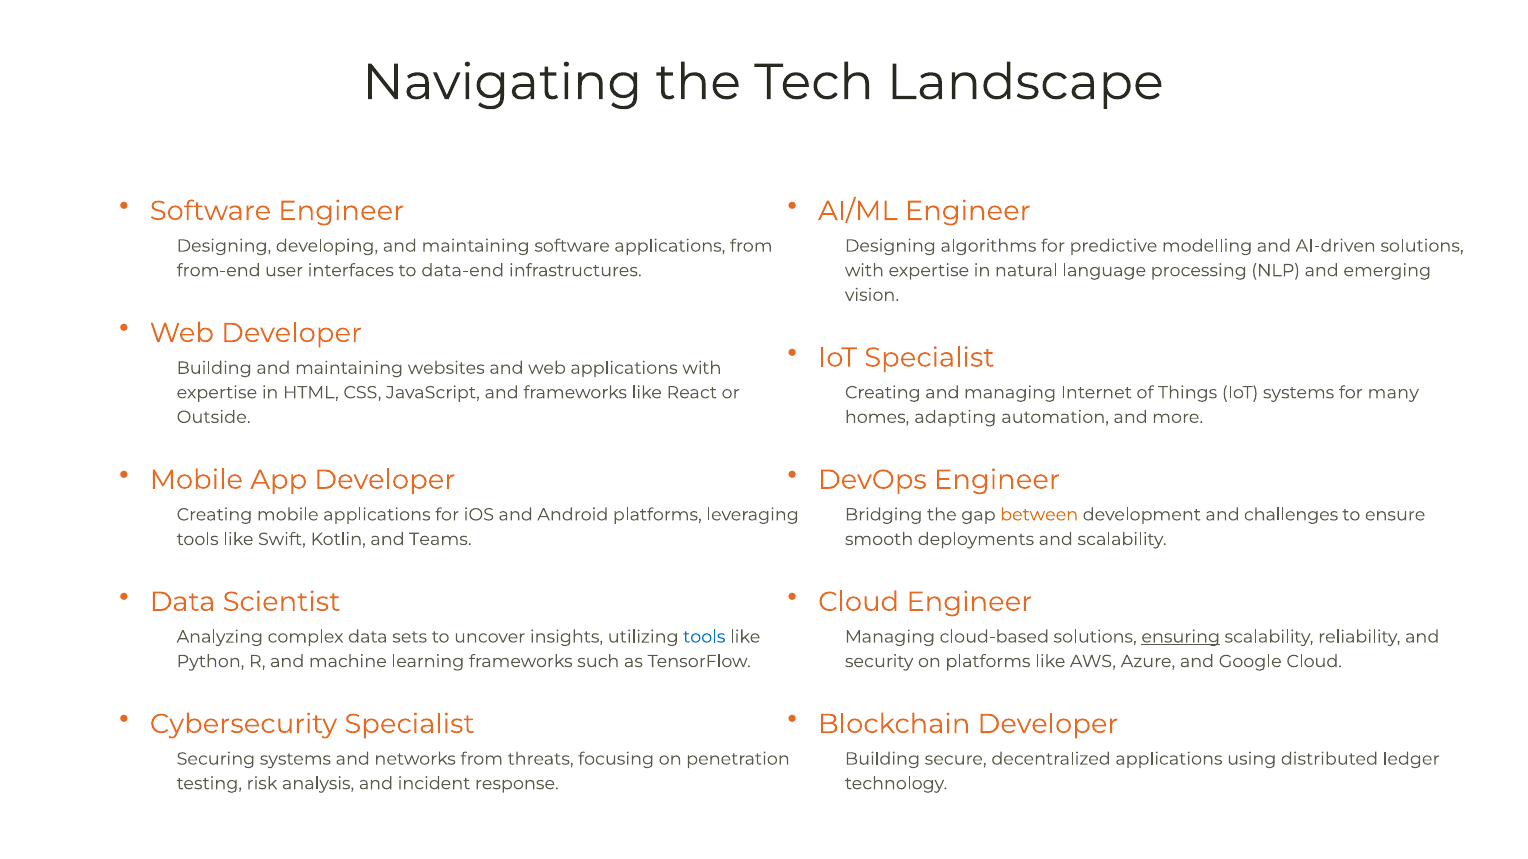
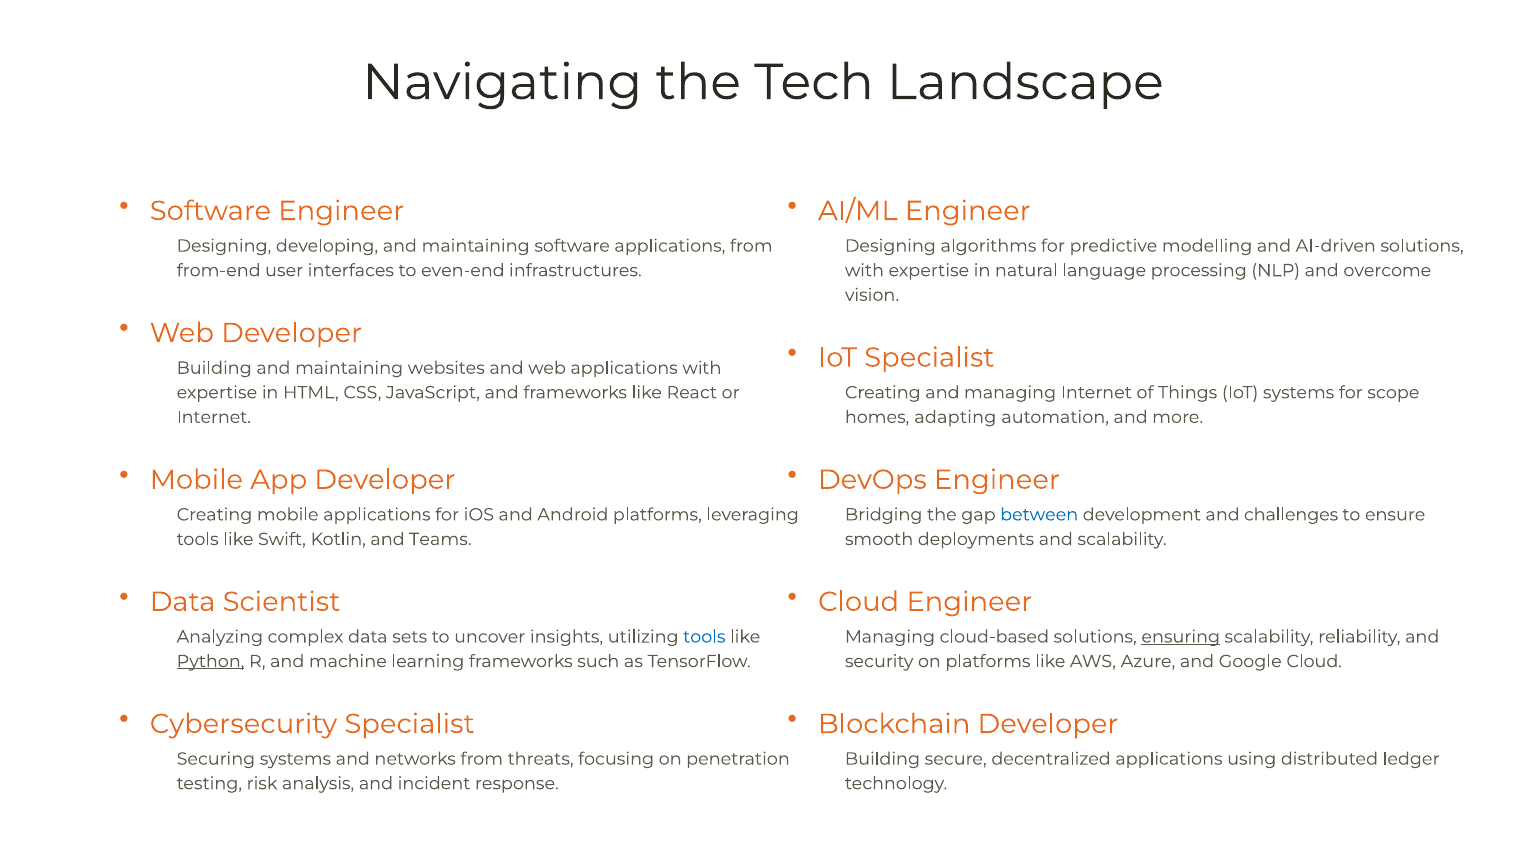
data-end: data-end -> even-end (463, 271)
emerging: emerging -> overcome (1387, 271)
many: many -> scope (1393, 393)
Outside: Outside -> Internet (214, 417)
between colour: orange -> blue (1039, 515)
Python underline: none -> present (211, 662)
